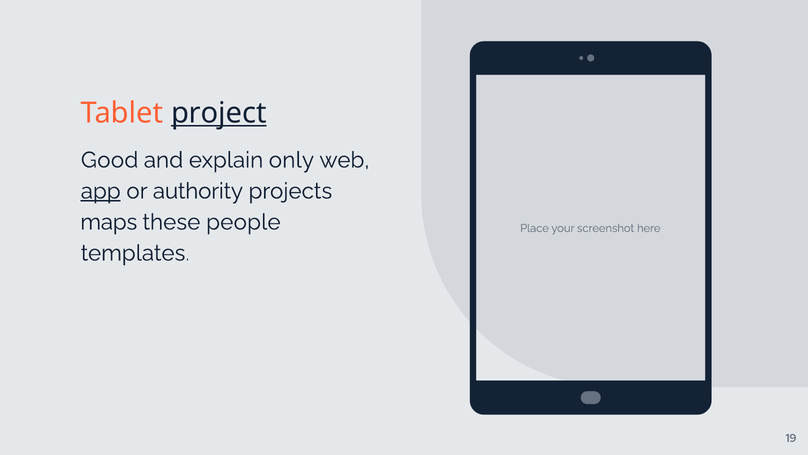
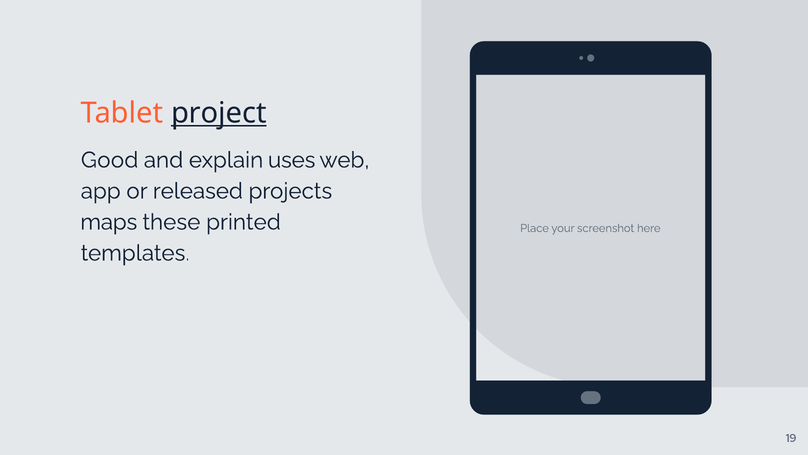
only: only -> uses (292, 160)
app underline: present -> none (101, 191)
authority: authority -> released (198, 191)
people: people -> printed (243, 222)
